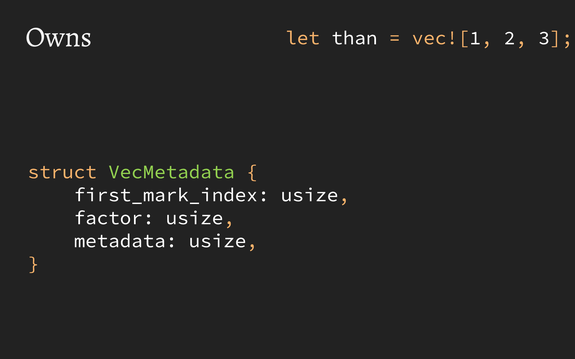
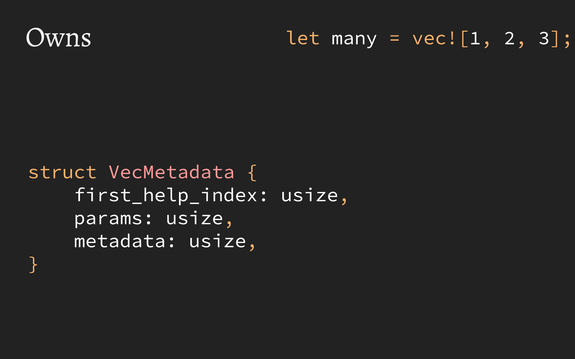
than: than -> many (354, 38)
VecMetadata colour: light green -> pink (172, 172)
first_mark_index: first_mark_index -> first_help_index (172, 195)
factor: factor -> params (114, 218)
